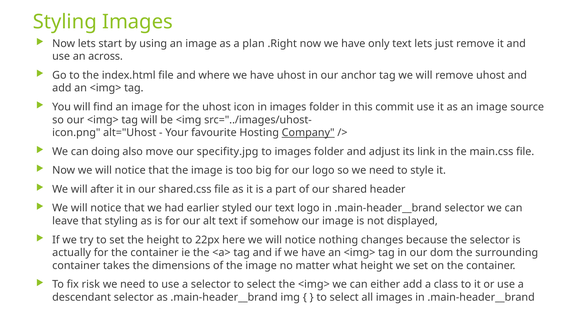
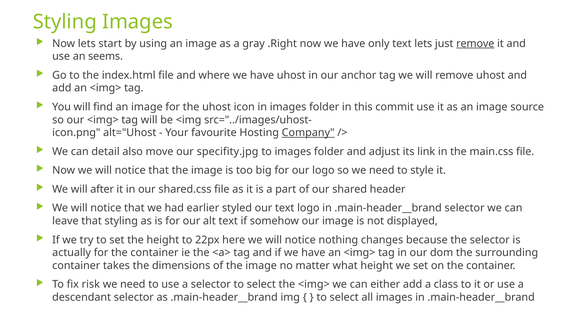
plan: plan -> gray (254, 44)
remove underline: none -> present (475, 44)
across: across -> seems (106, 56)
doing: doing -> detail (106, 152)
